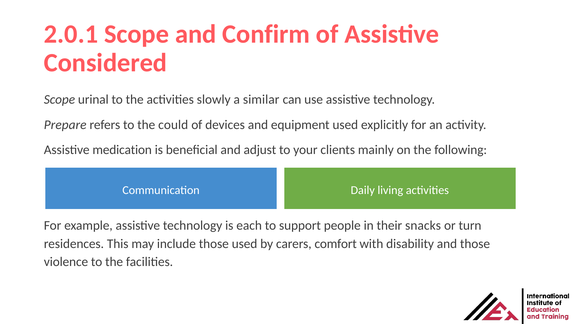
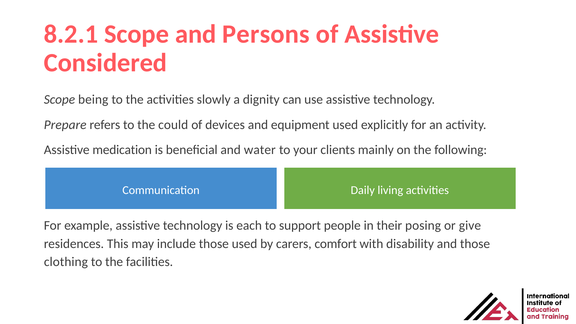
2.0.1: 2.0.1 -> 8.2.1 (71, 34)
Confirm: Confirm -> Persons (266, 34)
urinal: urinal -> being (93, 99)
similar: similar -> dignity (261, 99)
adjust: adjust -> water (260, 150)
snacks: snacks -> posing (423, 226)
turn: turn -> give (470, 226)
violence: violence -> clothing (66, 262)
